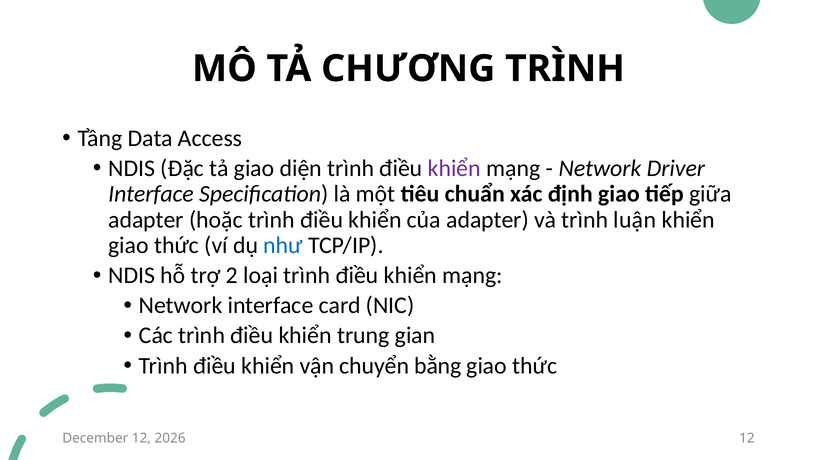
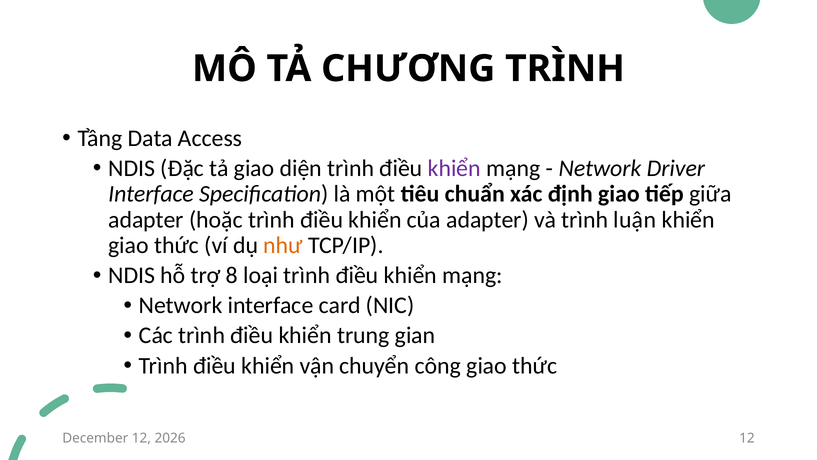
như colour: blue -> orange (283, 245)
2: 2 -> 8 (232, 275)
bằng: bằng -> công (438, 365)
